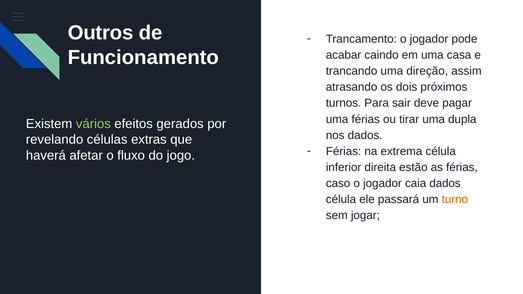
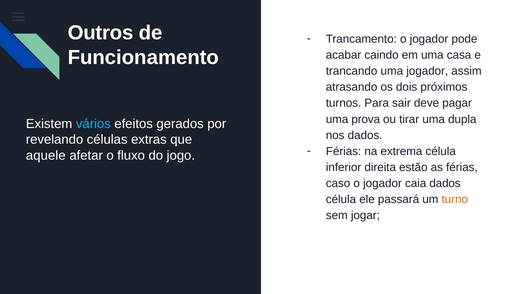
uma direção: direção -> jogador (427, 71)
uma férias: férias -> prova (366, 119)
vários colour: light green -> light blue (93, 124)
haverá: haverá -> aquele (46, 155)
